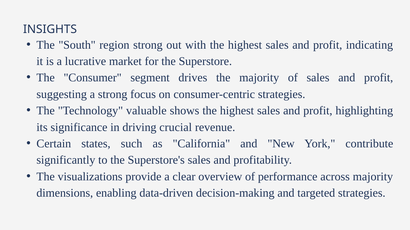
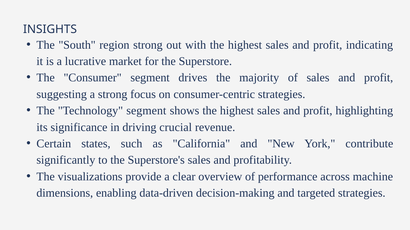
Technology valuable: valuable -> segment (146, 111)
across majority: majority -> machine (373, 177)
